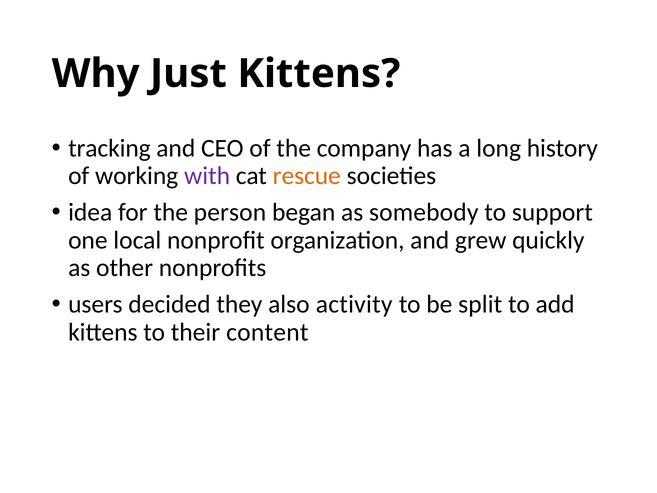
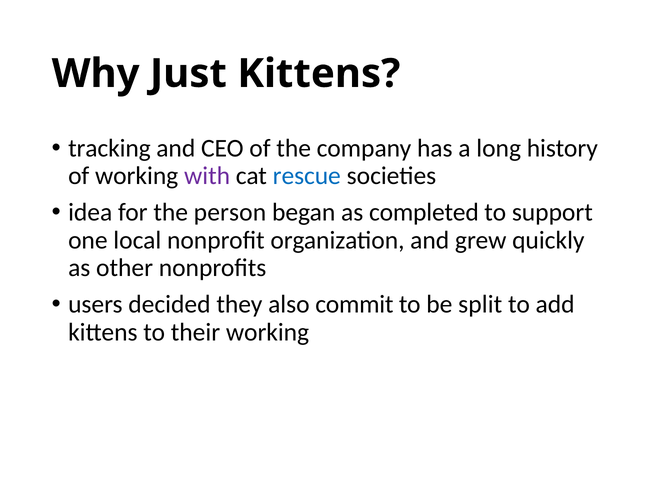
rescue colour: orange -> blue (307, 176)
somebody: somebody -> completed (424, 212)
activity: activity -> commit (354, 304)
their content: content -> working (267, 332)
